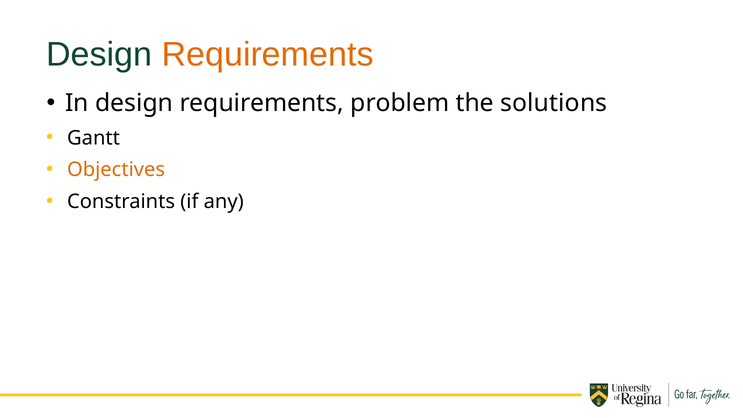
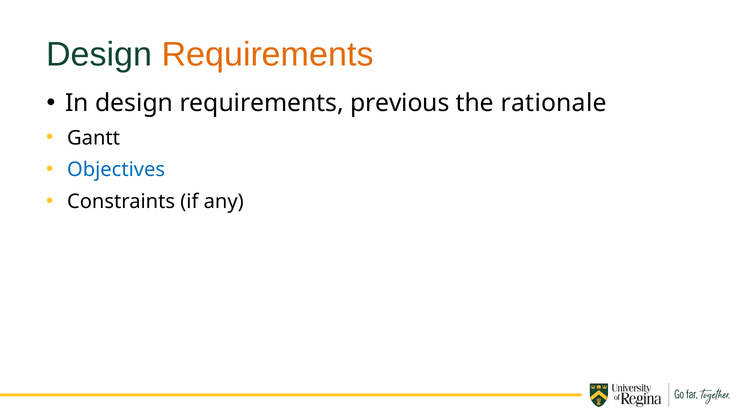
problem: problem -> previous (400, 103)
solutions: solutions -> rationale (554, 103)
Objectives colour: orange -> blue (116, 170)
